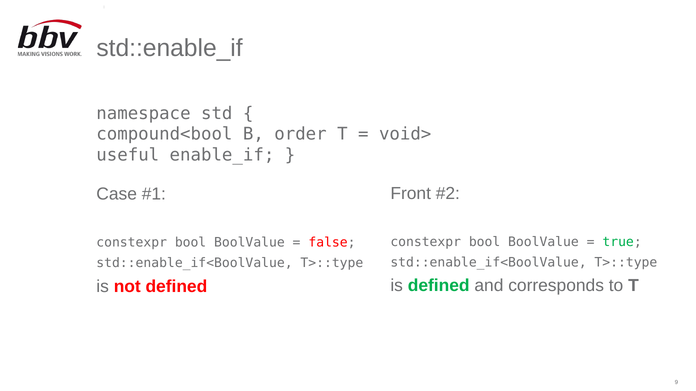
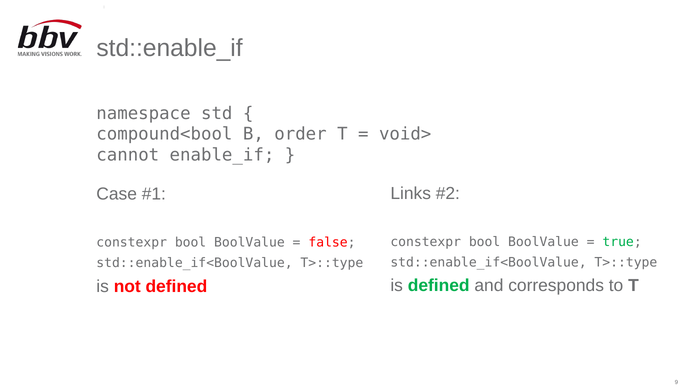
useful: useful -> cannot (128, 155)
Front: Front -> Links (411, 194)
